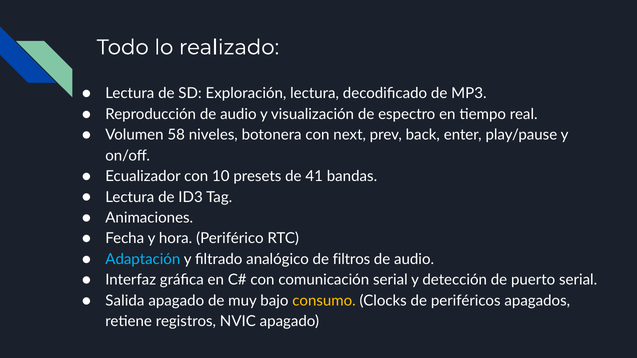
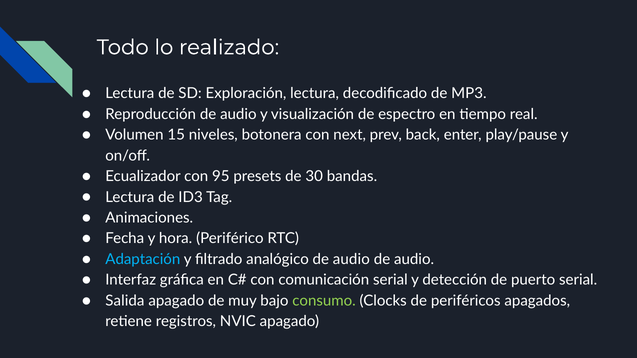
58: 58 -> 15 (176, 135)
10: 10 -> 95 (221, 176)
41: 41 -> 30 (314, 176)
analógico de filtros: filtros -> audio (351, 259)
consumo colour: yellow -> light green (324, 301)
